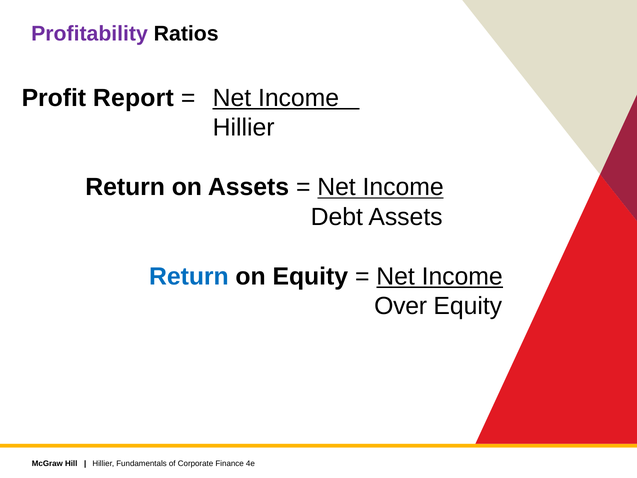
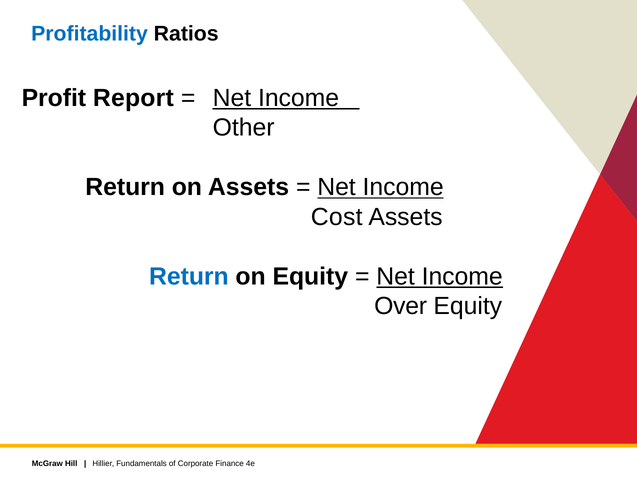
Profitability colour: purple -> blue (90, 34)
Hillier: Hillier -> Other (244, 128)
Debt: Debt -> Cost (337, 217)
